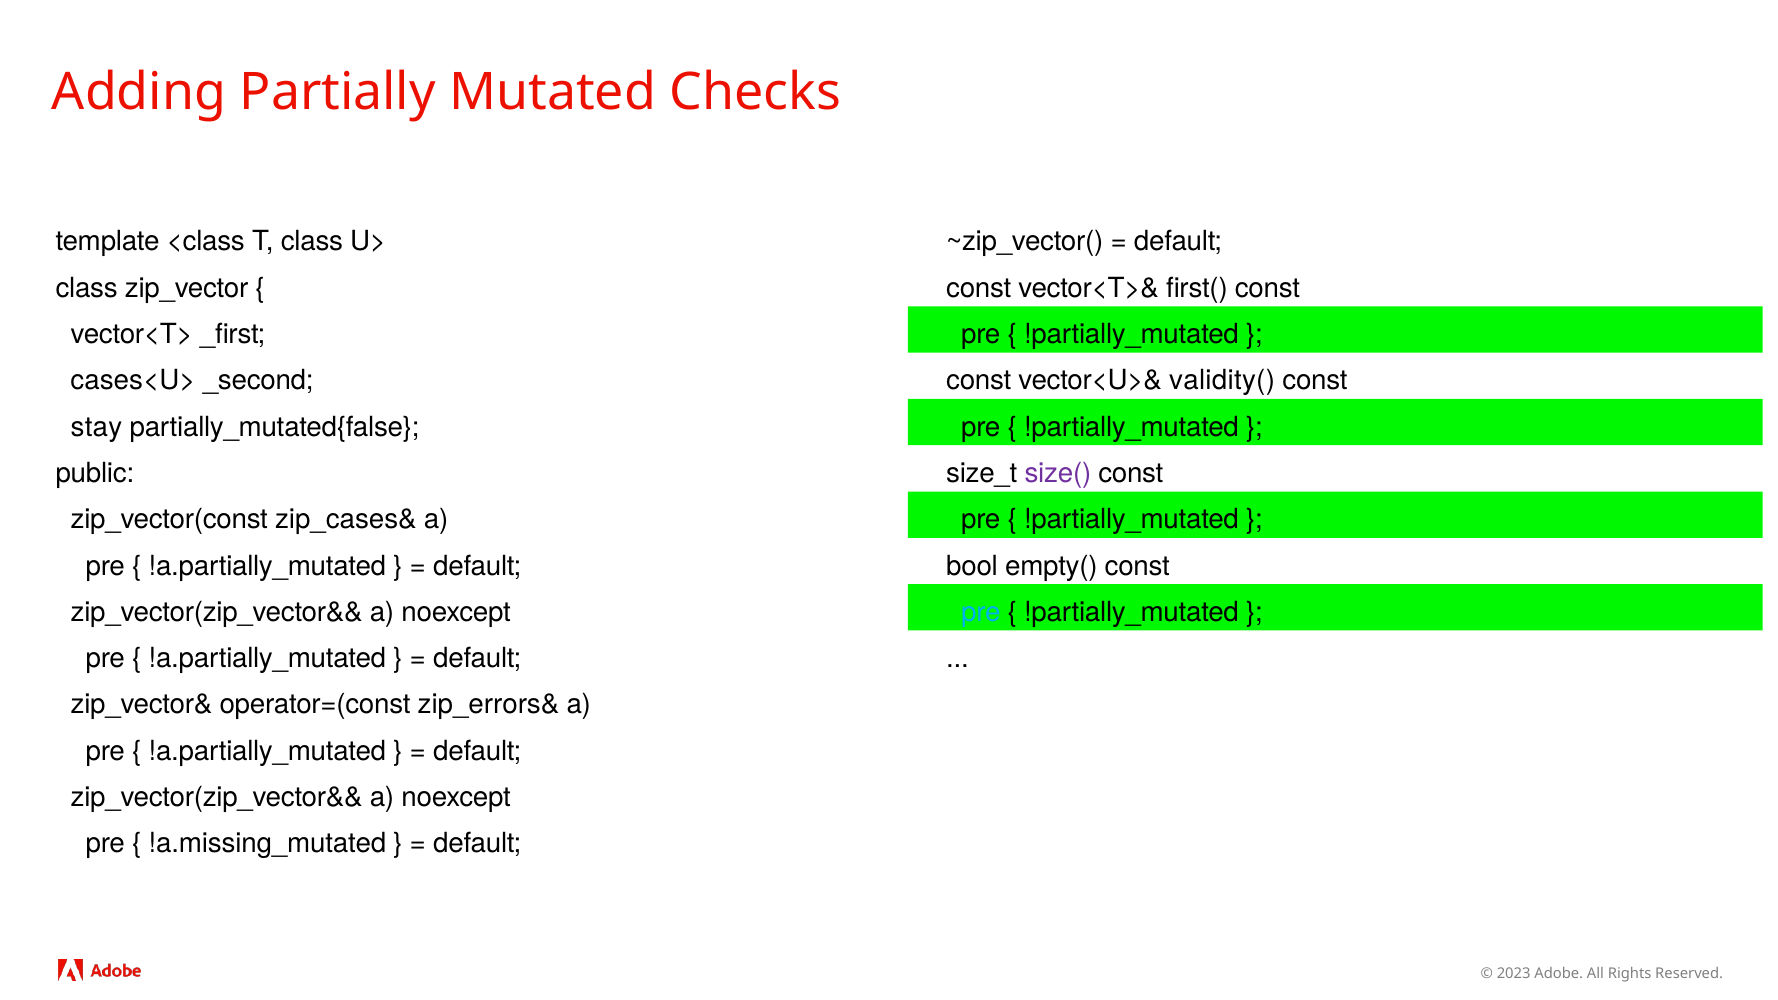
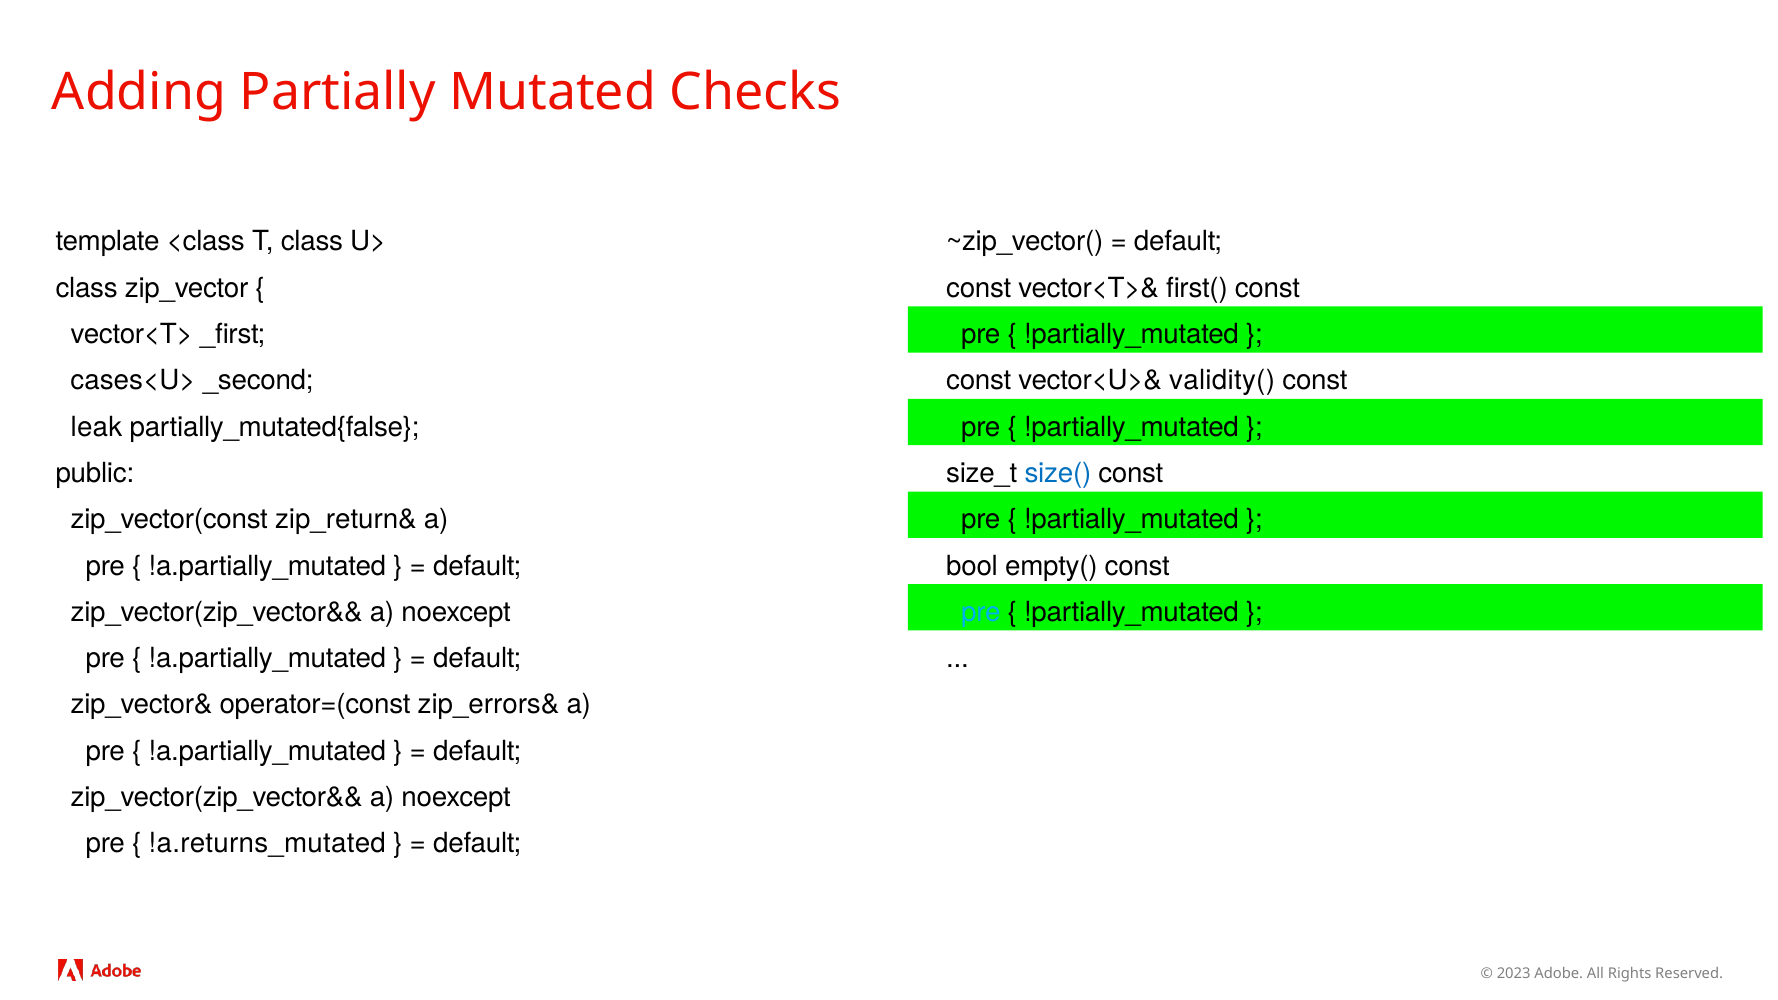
stay: stay -> leak (96, 427)
size( colour: purple -> blue (1058, 473)
zip_cases&: zip_cases& -> zip_return& (346, 520)
!a.missing_mutated: !a.missing_mutated -> !a.returns_mutated (267, 844)
